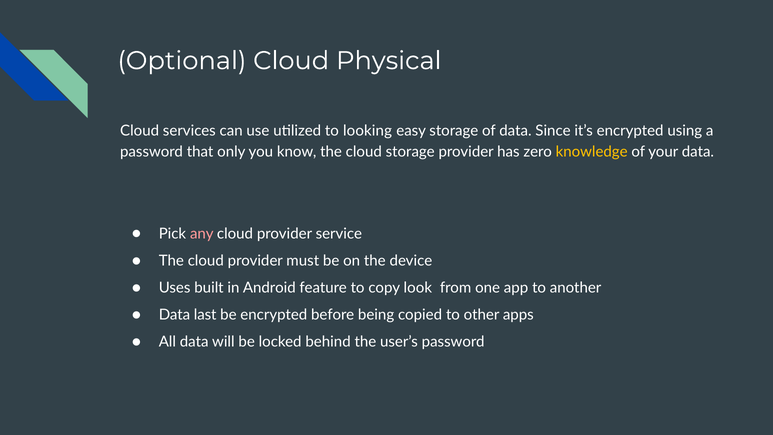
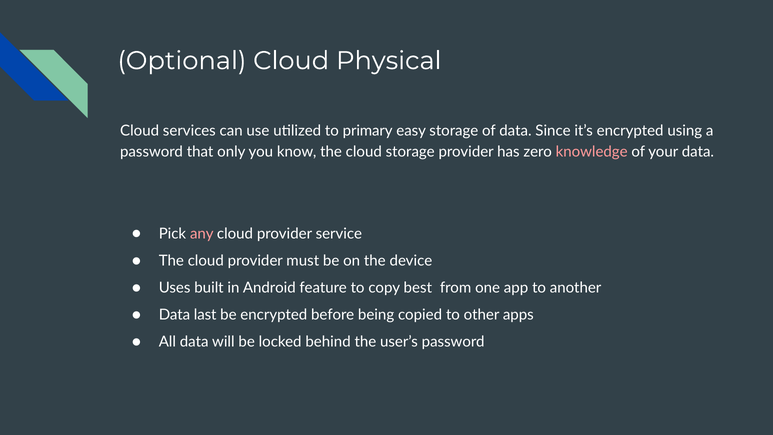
looking: looking -> primary (368, 131)
knowledge colour: yellow -> pink (592, 151)
look: look -> best (418, 288)
